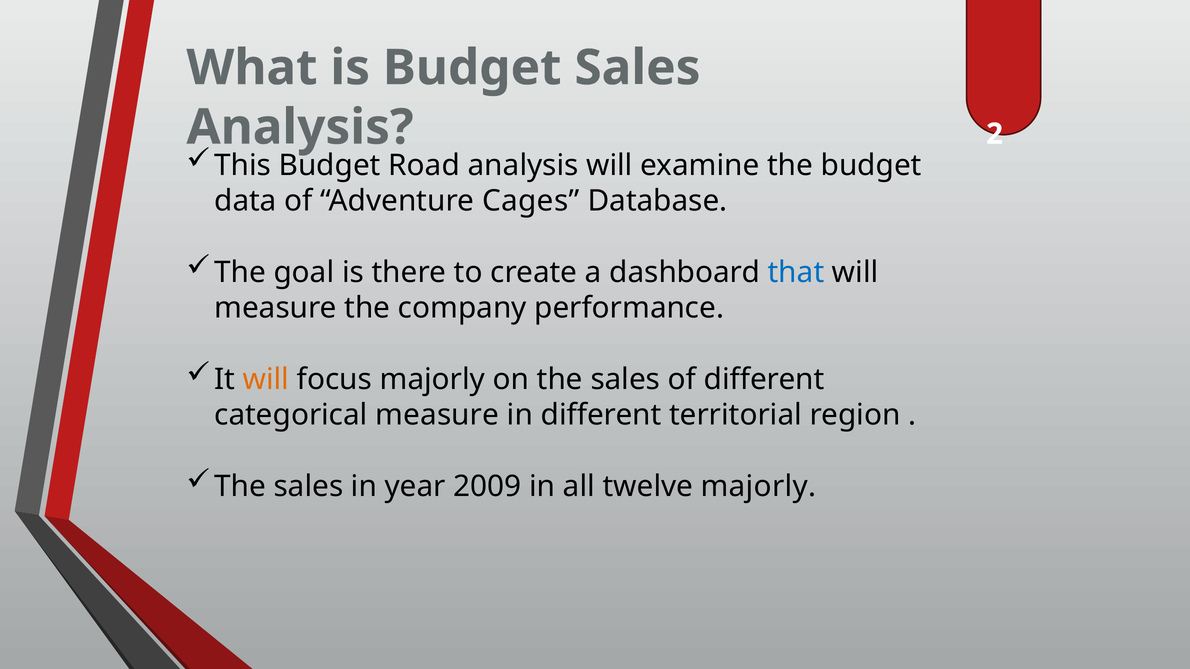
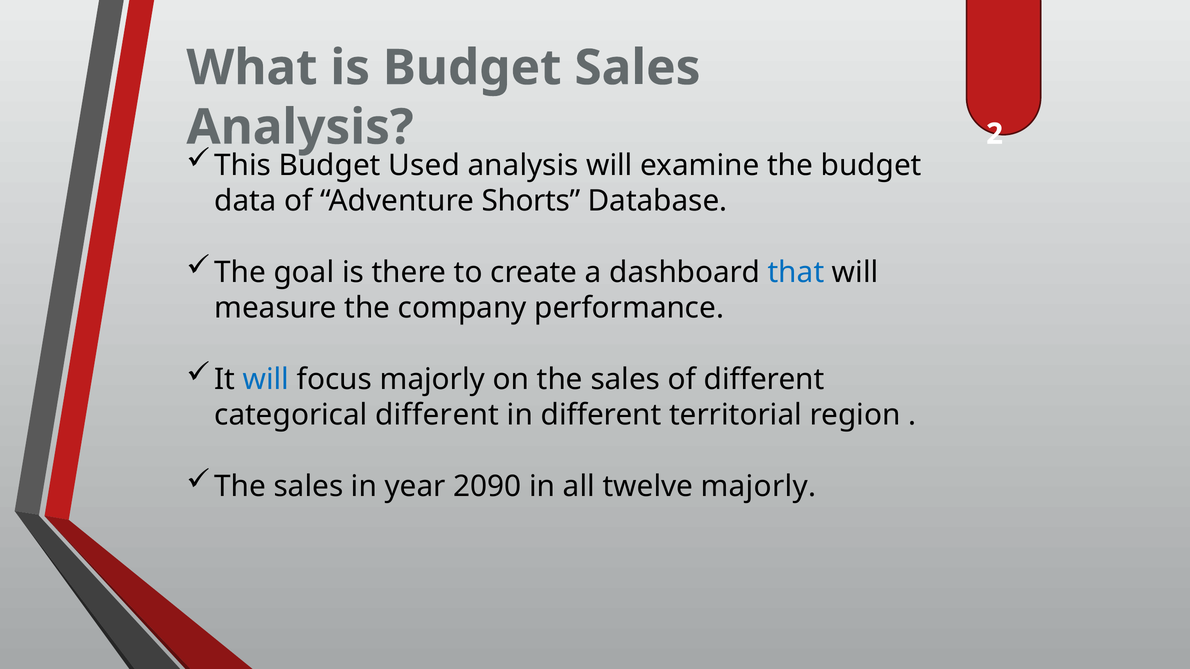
Road: Road -> Used (424, 165)
Cages: Cages -> Shorts (531, 201)
will colour: orange -> blue (266, 380)
categorical measure: measure -> different (437, 415)
2009: 2009 -> 2090 (487, 487)
